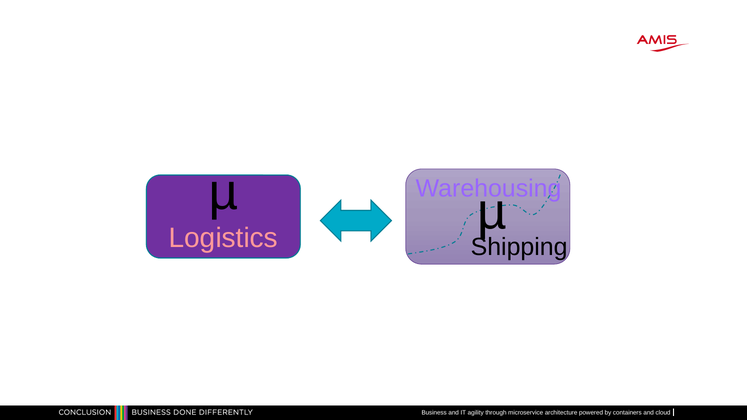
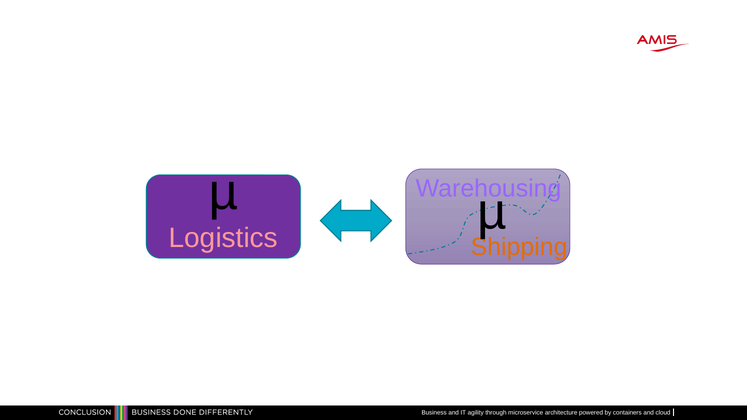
Shipping colour: black -> orange (519, 247)
